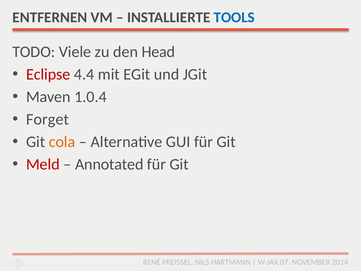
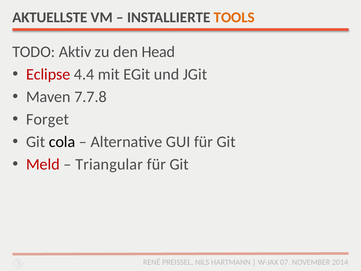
ENTFERNEN: ENTFERNEN -> AKTUELLSTE (50, 17)
TOOLS colour: blue -> orange (234, 17)
Viele: Viele -> Aktiv (75, 52)
1.0.4: 1.0.4 -> 7.7.8 (91, 97)
cola colour: orange -> black (62, 142)
Annotated: Annotated -> Triangular (109, 164)
